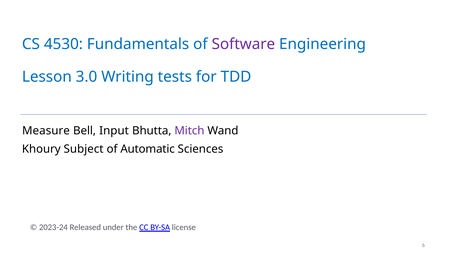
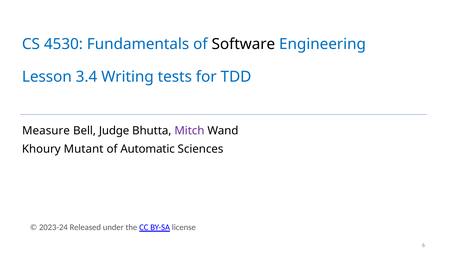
Software colour: purple -> black (243, 44)
3.0: 3.0 -> 3.4 (87, 77)
Input: Input -> Judge (114, 131)
Subject: Subject -> Mutant (84, 150)
